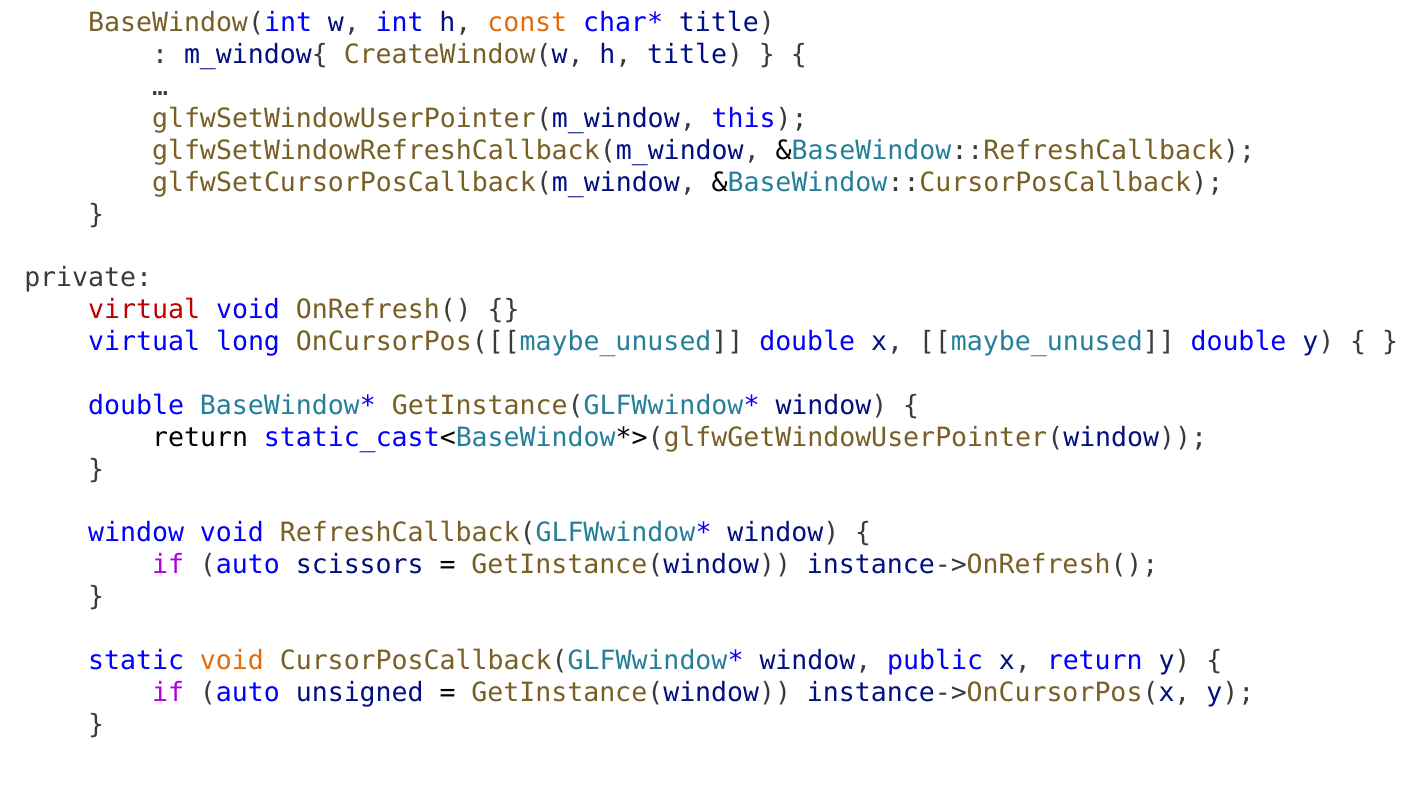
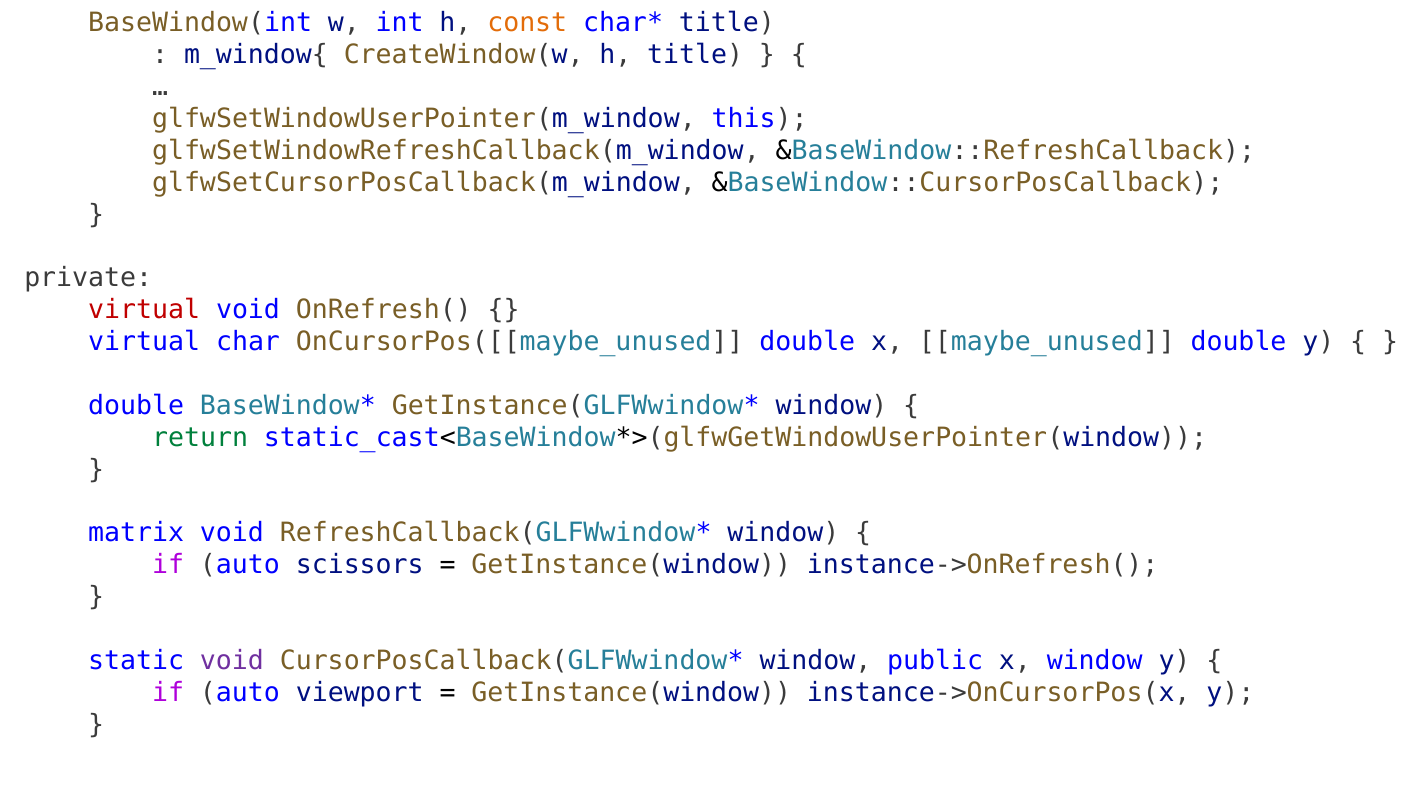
long: long -> char (248, 342)
return colour: black -> green (200, 437)
window: window -> matrix (136, 533)
void colour: orange -> purple (232, 661)
x return: return -> window (1095, 661)
unsigned: unsigned -> viewport (360, 693)
